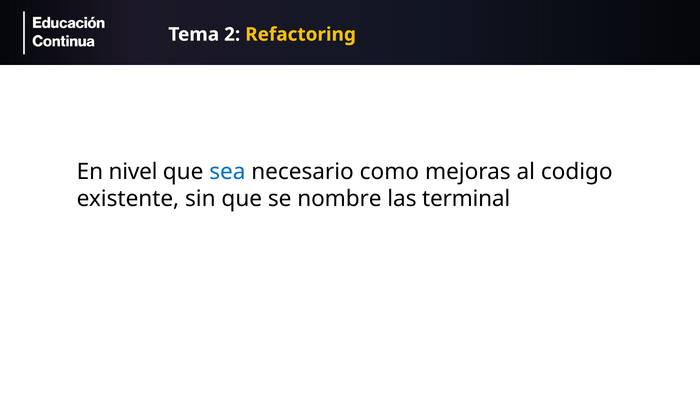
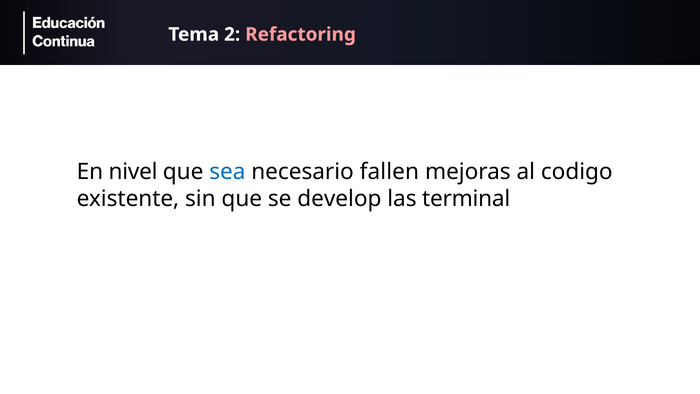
Refactoring colour: yellow -> pink (301, 34)
como: como -> fallen (389, 171)
nombre: nombre -> develop (339, 199)
